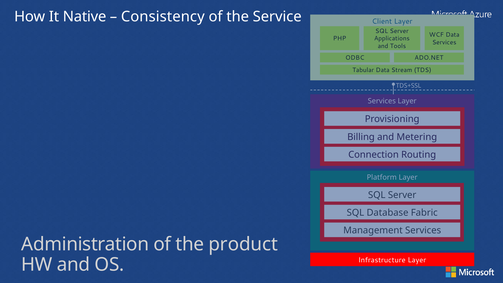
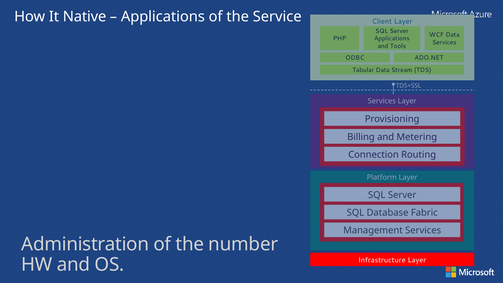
Consistency: Consistency -> Applications (163, 17)
product: product -> number (243, 244)
